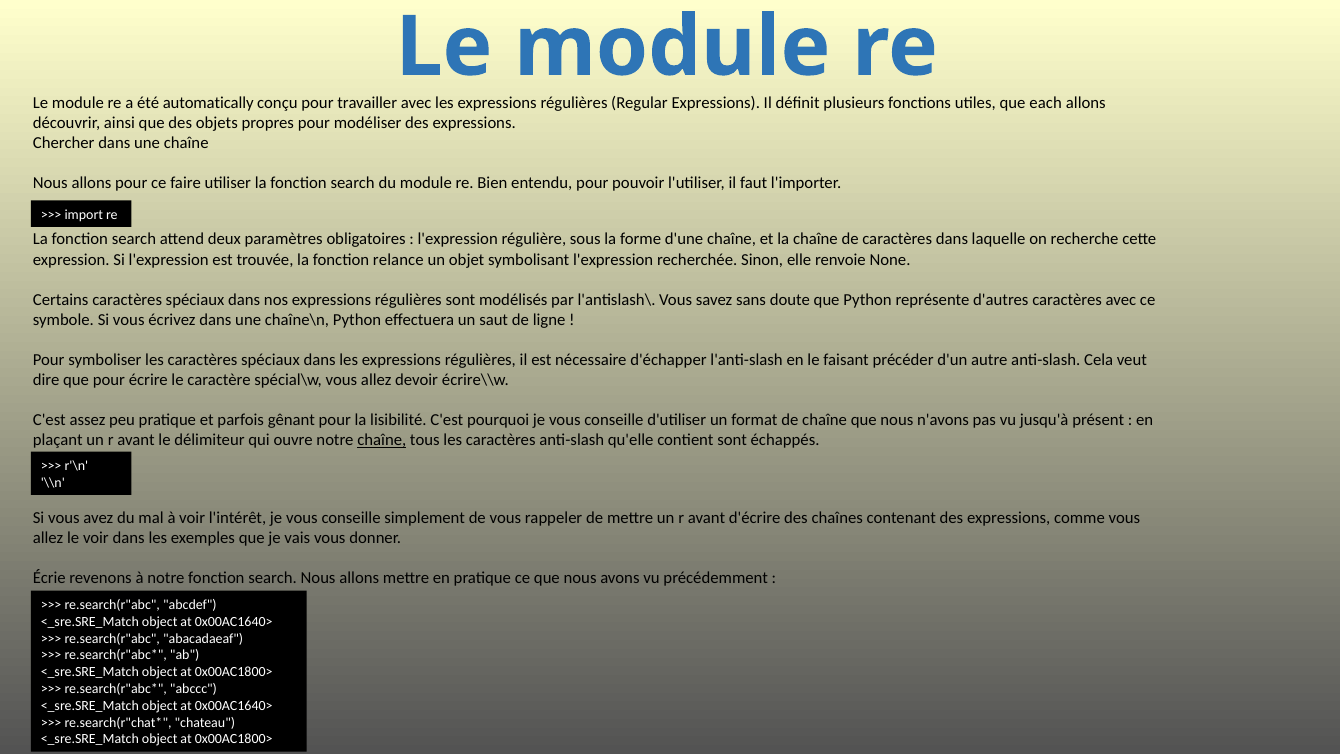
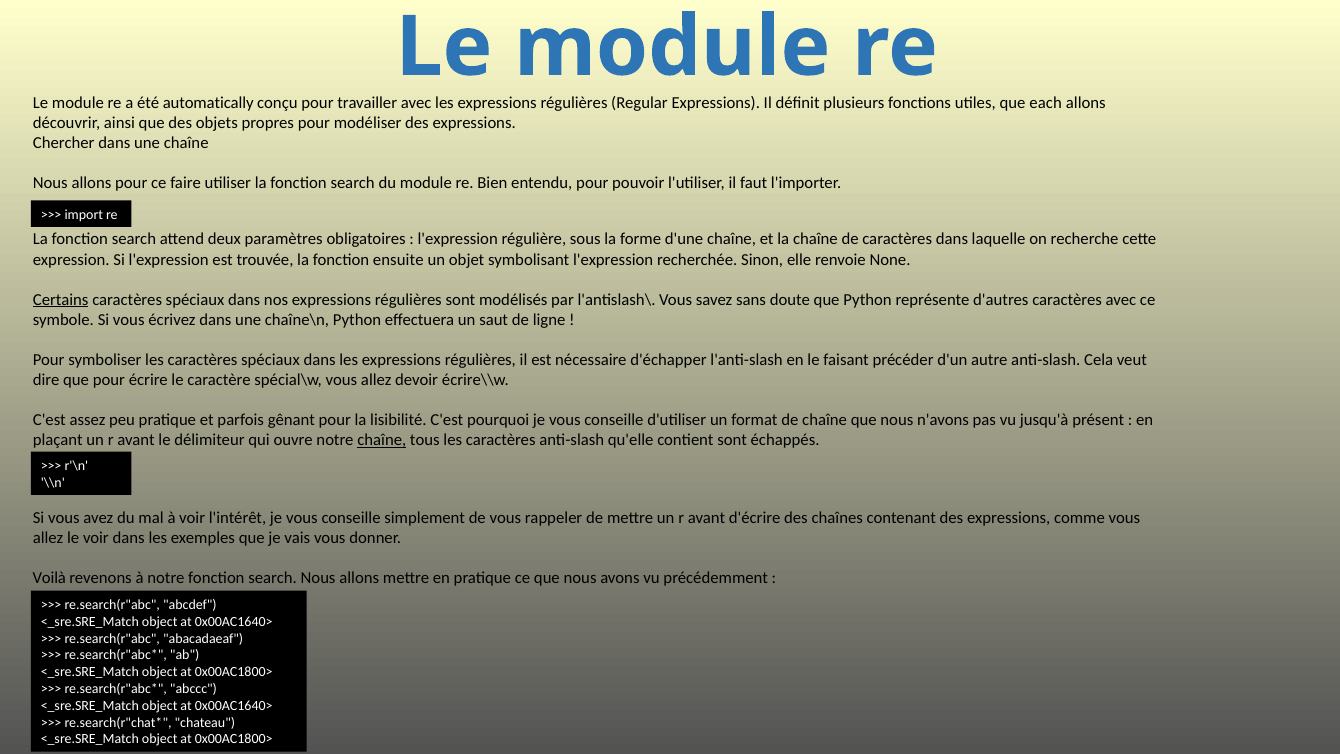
relance: relance -> ensuite (398, 259)
Certains underline: none -> present (61, 300)
Écrie: Écrie -> Voilà (49, 578)
